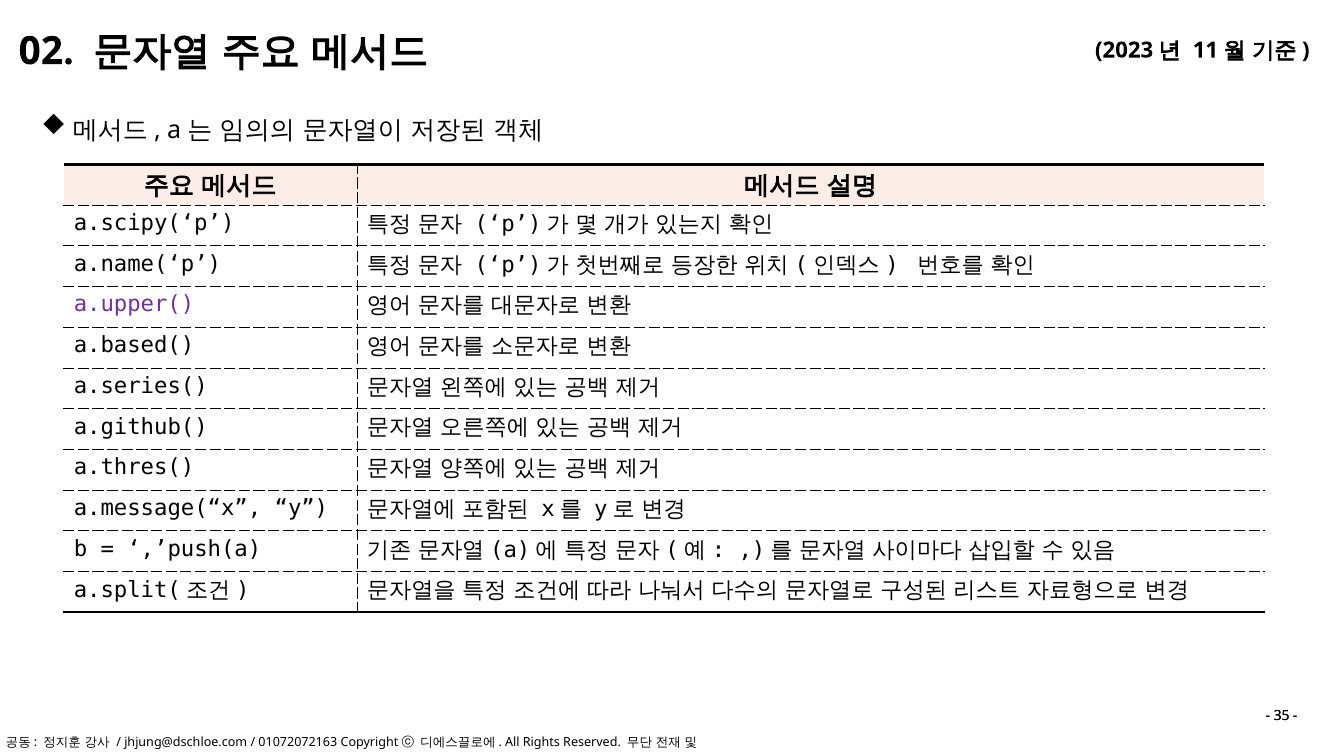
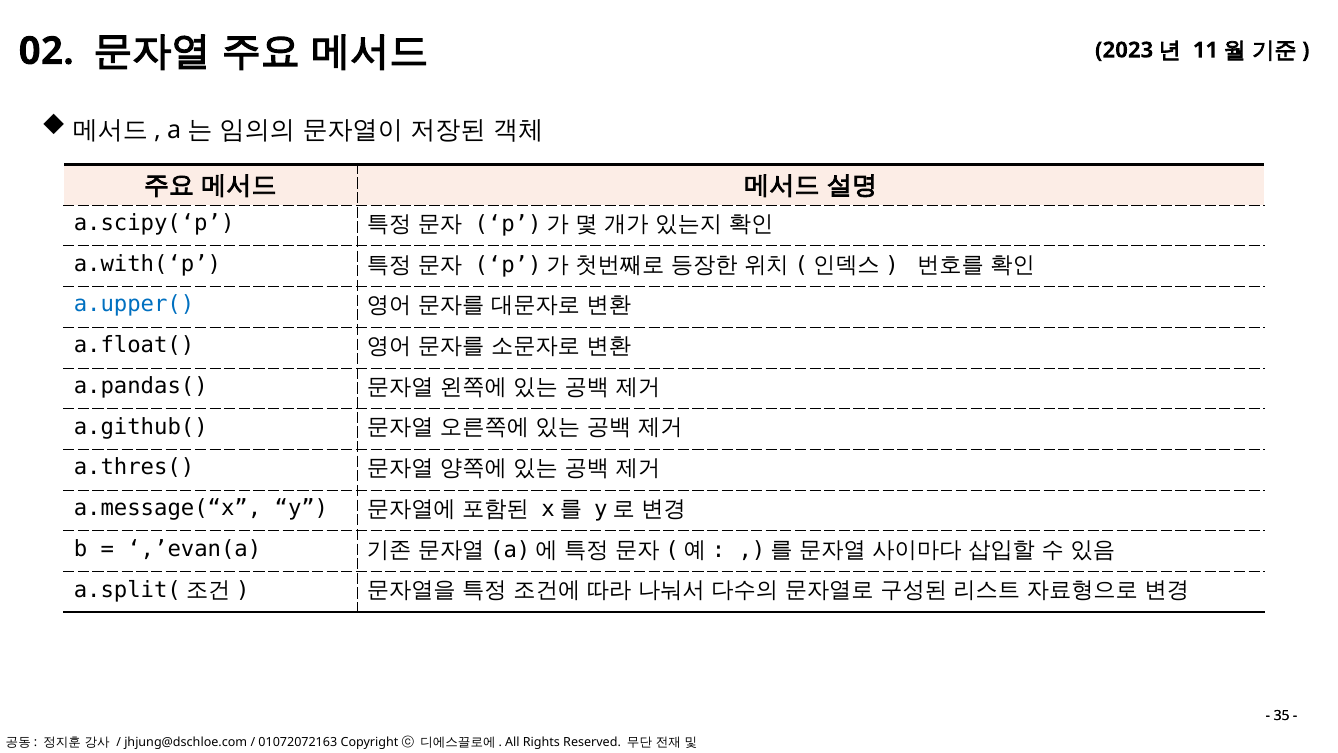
a.name(‘p: a.name(‘p -> a.with(‘p (147, 264)
a.upper( colour: purple -> blue (134, 304)
a.based(: a.based( -> a.float( (134, 345)
a.series(: a.series( -> a.pandas( (141, 386)
,’push(a: ,’push(a -> ,’evan(a (194, 549)
